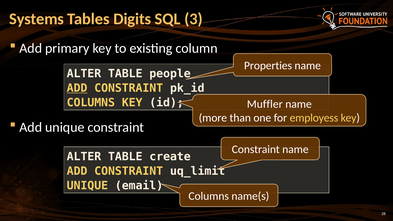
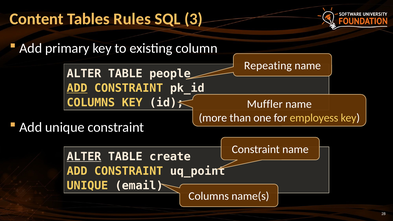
Systems: Systems -> Content (37, 19)
Digits: Digits -> Rules (132, 19)
Properties: Properties -> Repeating (268, 66)
ALTER underline: none -> present (84, 157)
uq_limit: uq_limit -> uq_point (198, 171)
